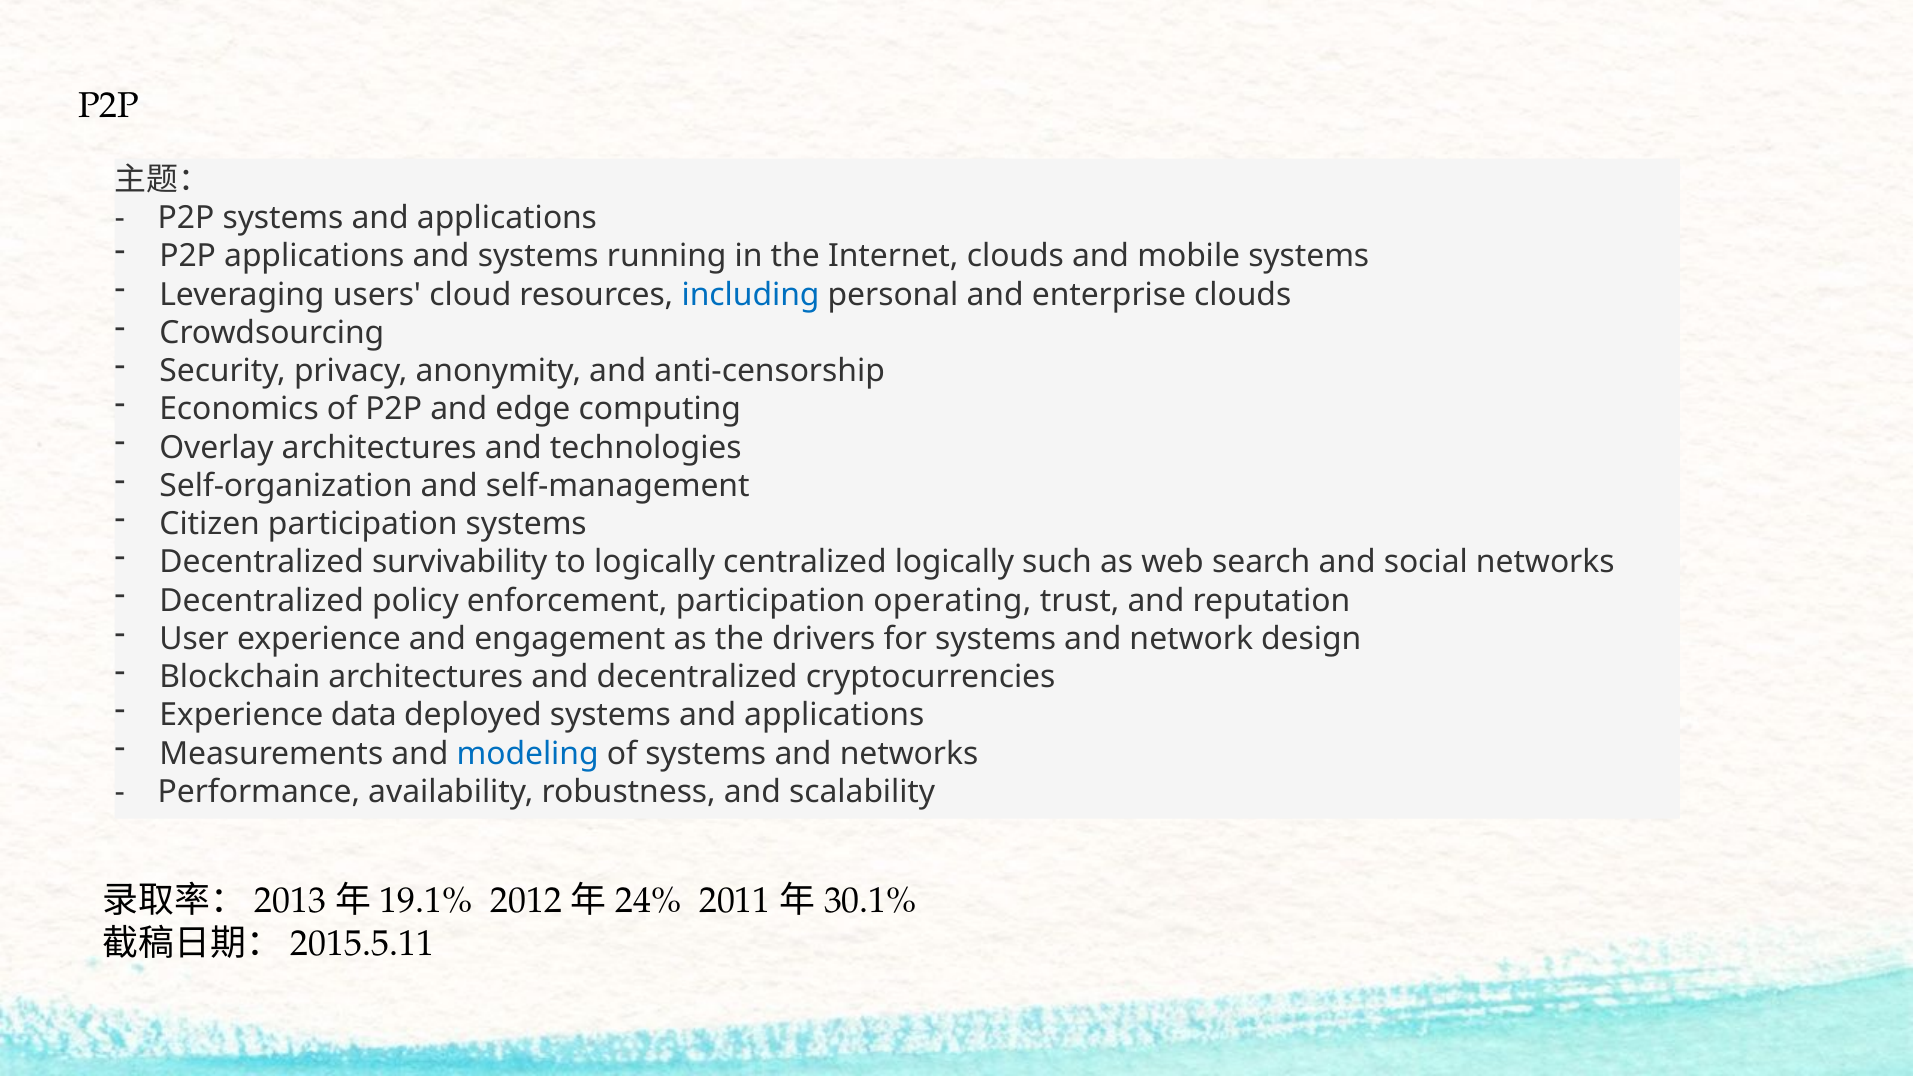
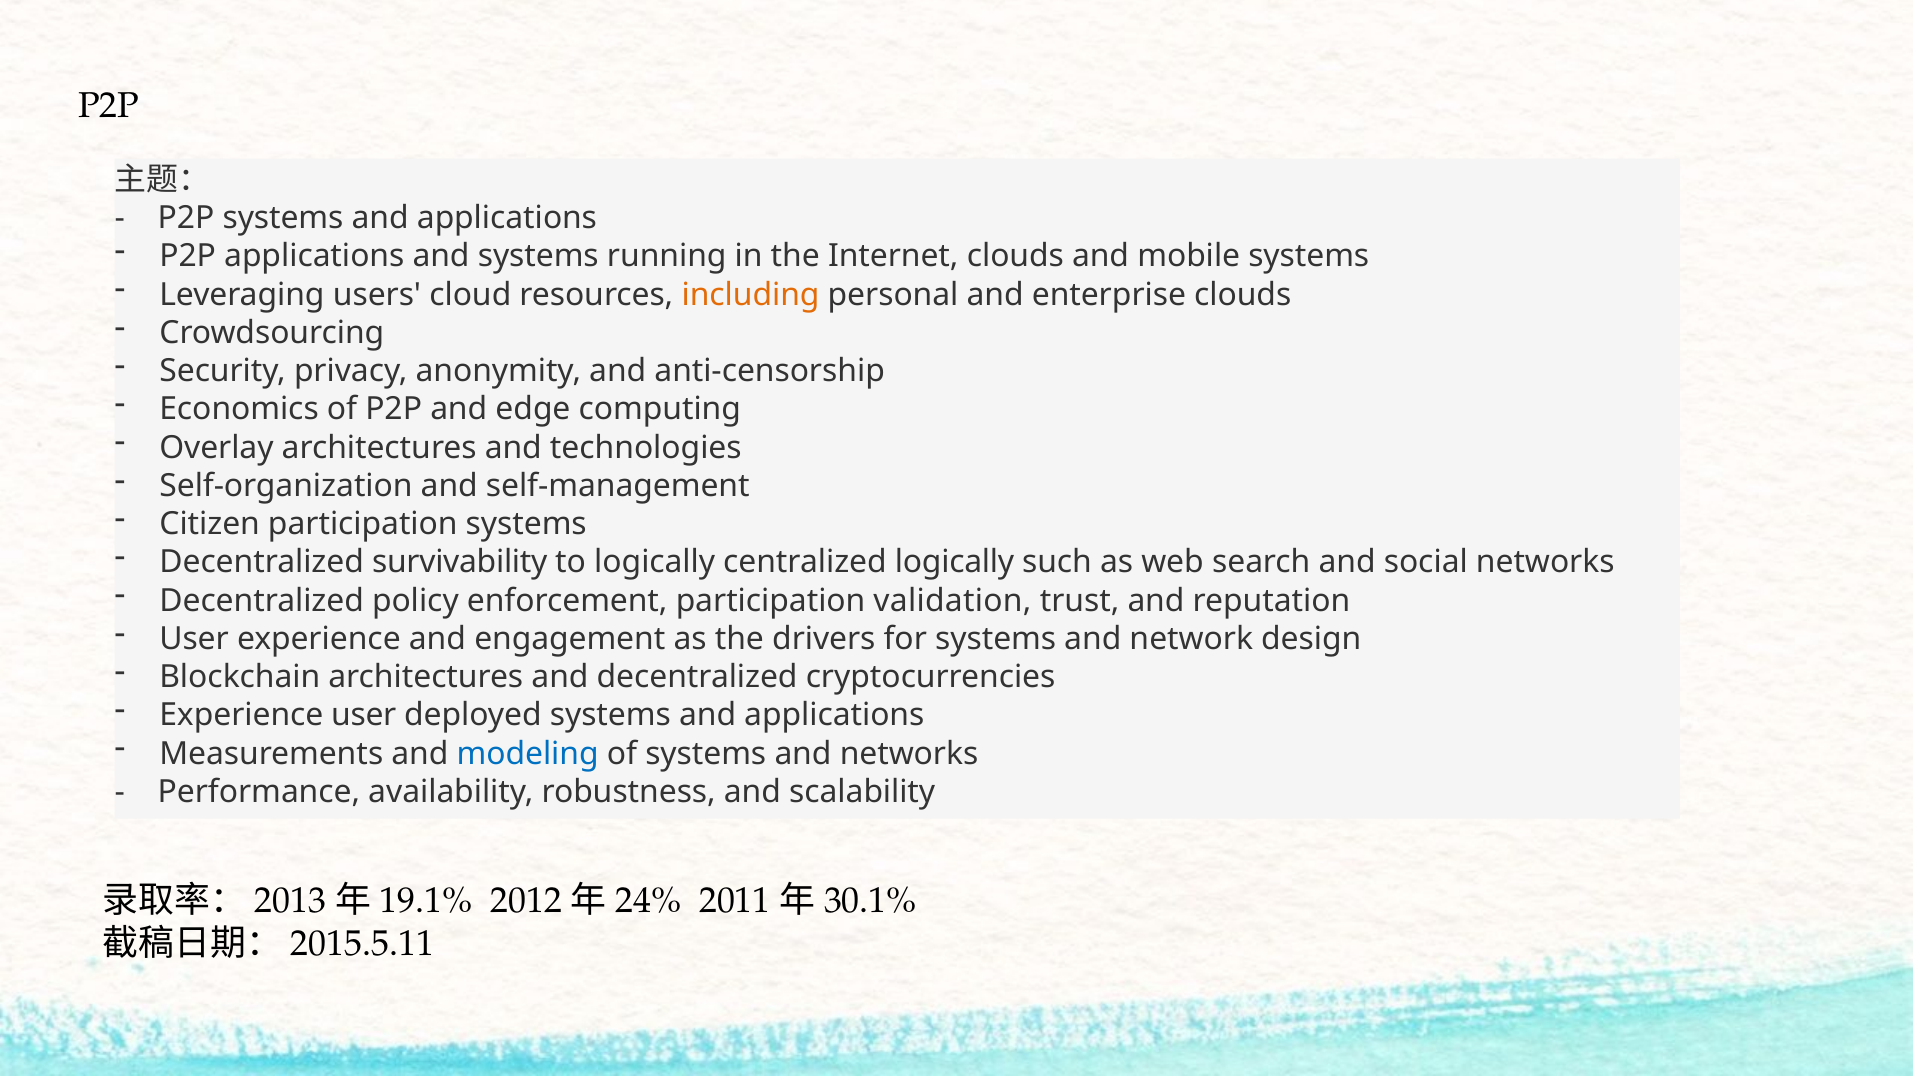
including colour: blue -> orange (751, 295)
operating: operating -> validation (952, 601)
Experience data: data -> user (364, 716)
